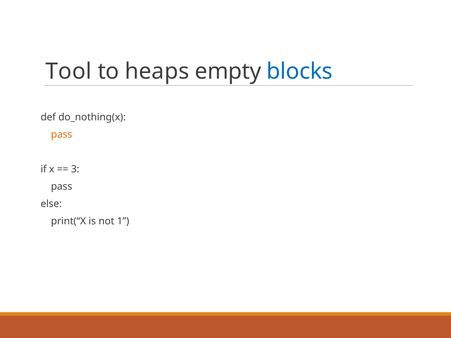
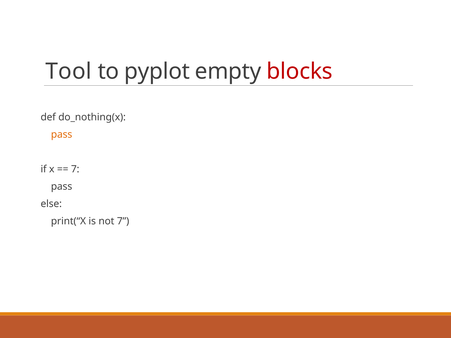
heaps: heaps -> pyplot (157, 71)
blocks colour: blue -> red (300, 71)
3: 3 -> 7 (75, 169)
not 1: 1 -> 7 (123, 222)
